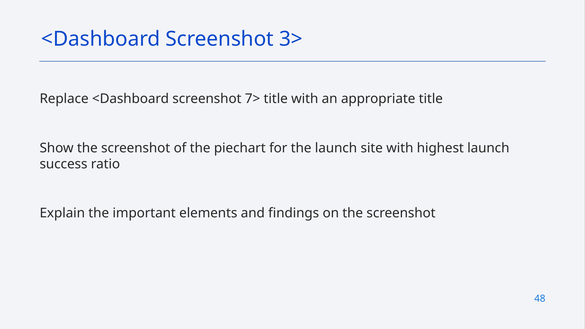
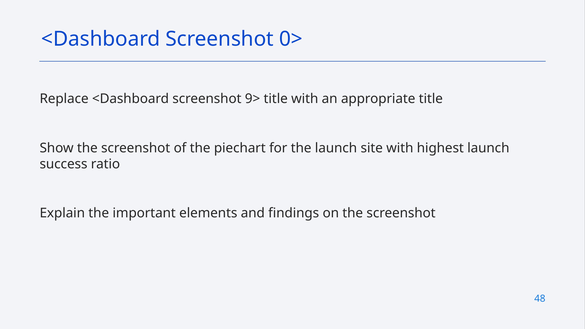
3>: 3> -> 0> (291, 39)
7>: 7> -> 9> (253, 99)
